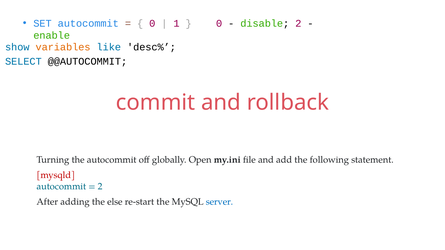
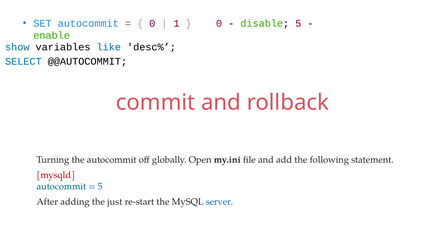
disable 2: 2 -> 5 (298, 23)
variables colour: orange -> black (63, 47)
2: 2 -> 5 (100, 187)
else: else -> just (115, 202)
